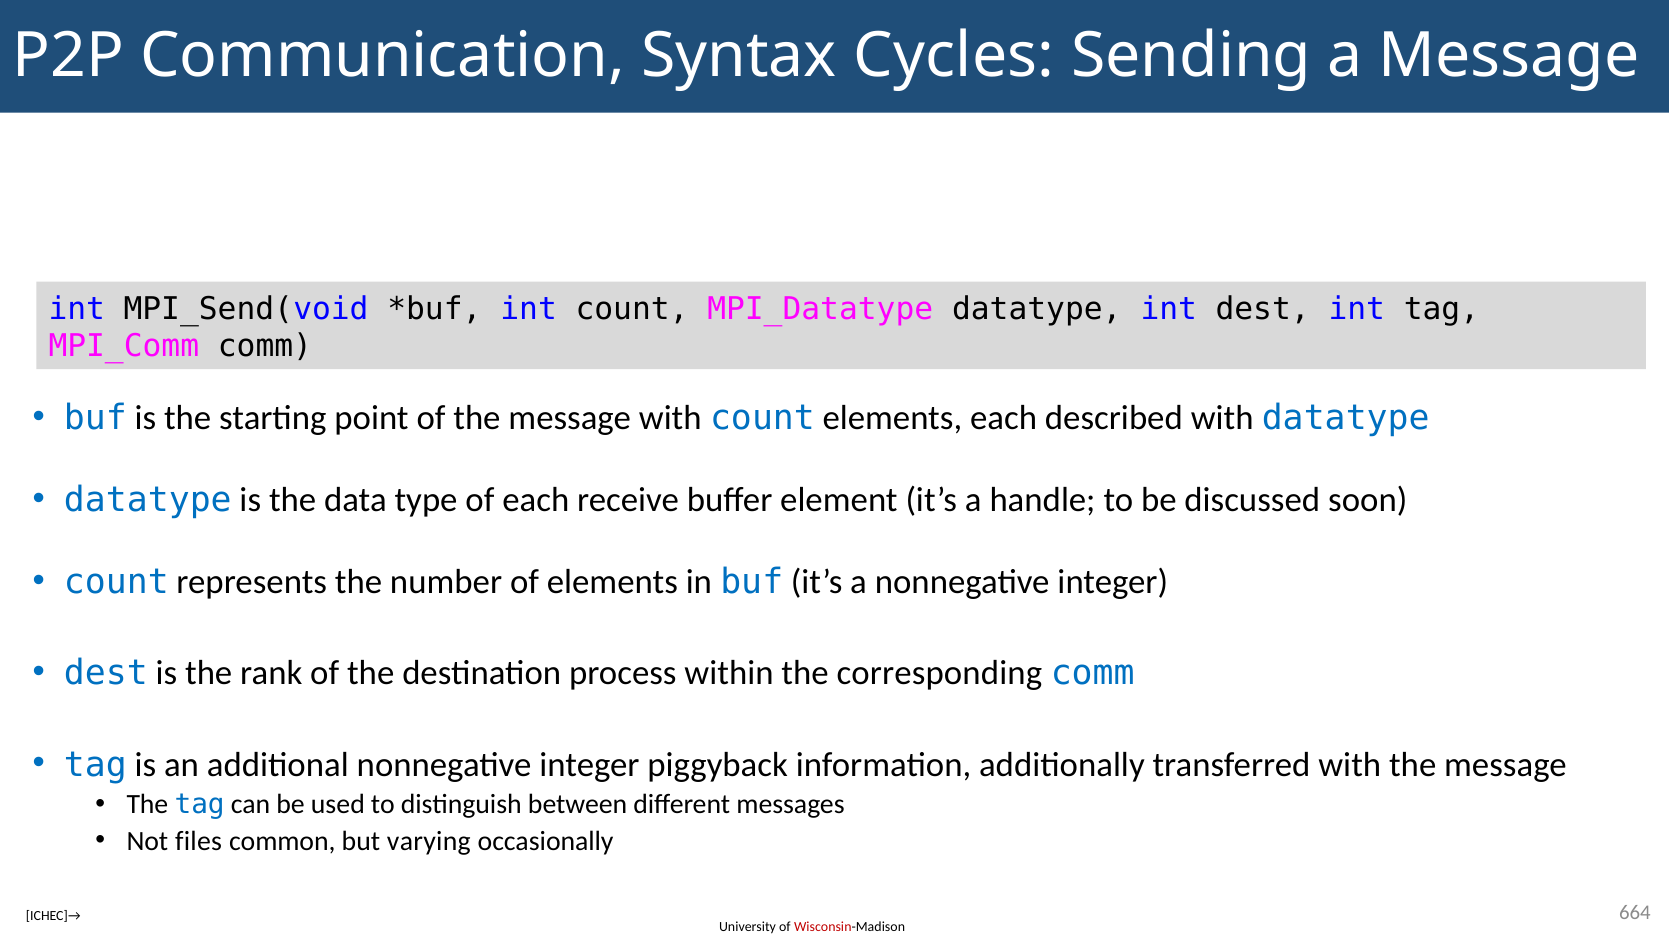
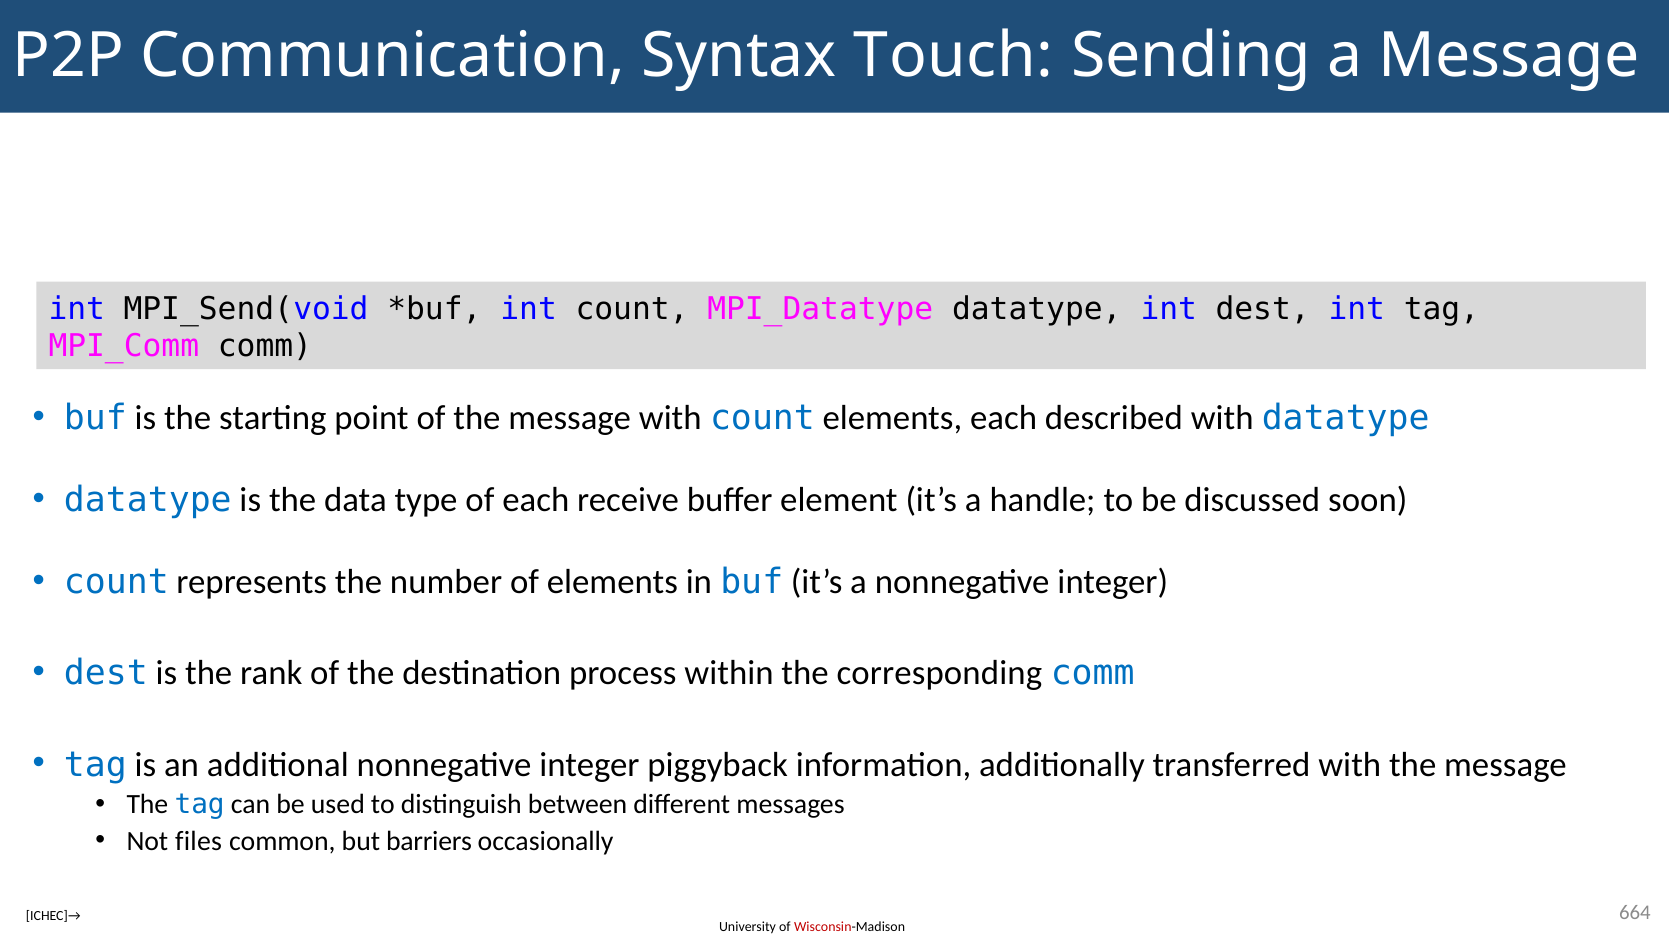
Cycles: Cycles -> Touch (954, 56)
varying: varying -> barriers (429, 841)
